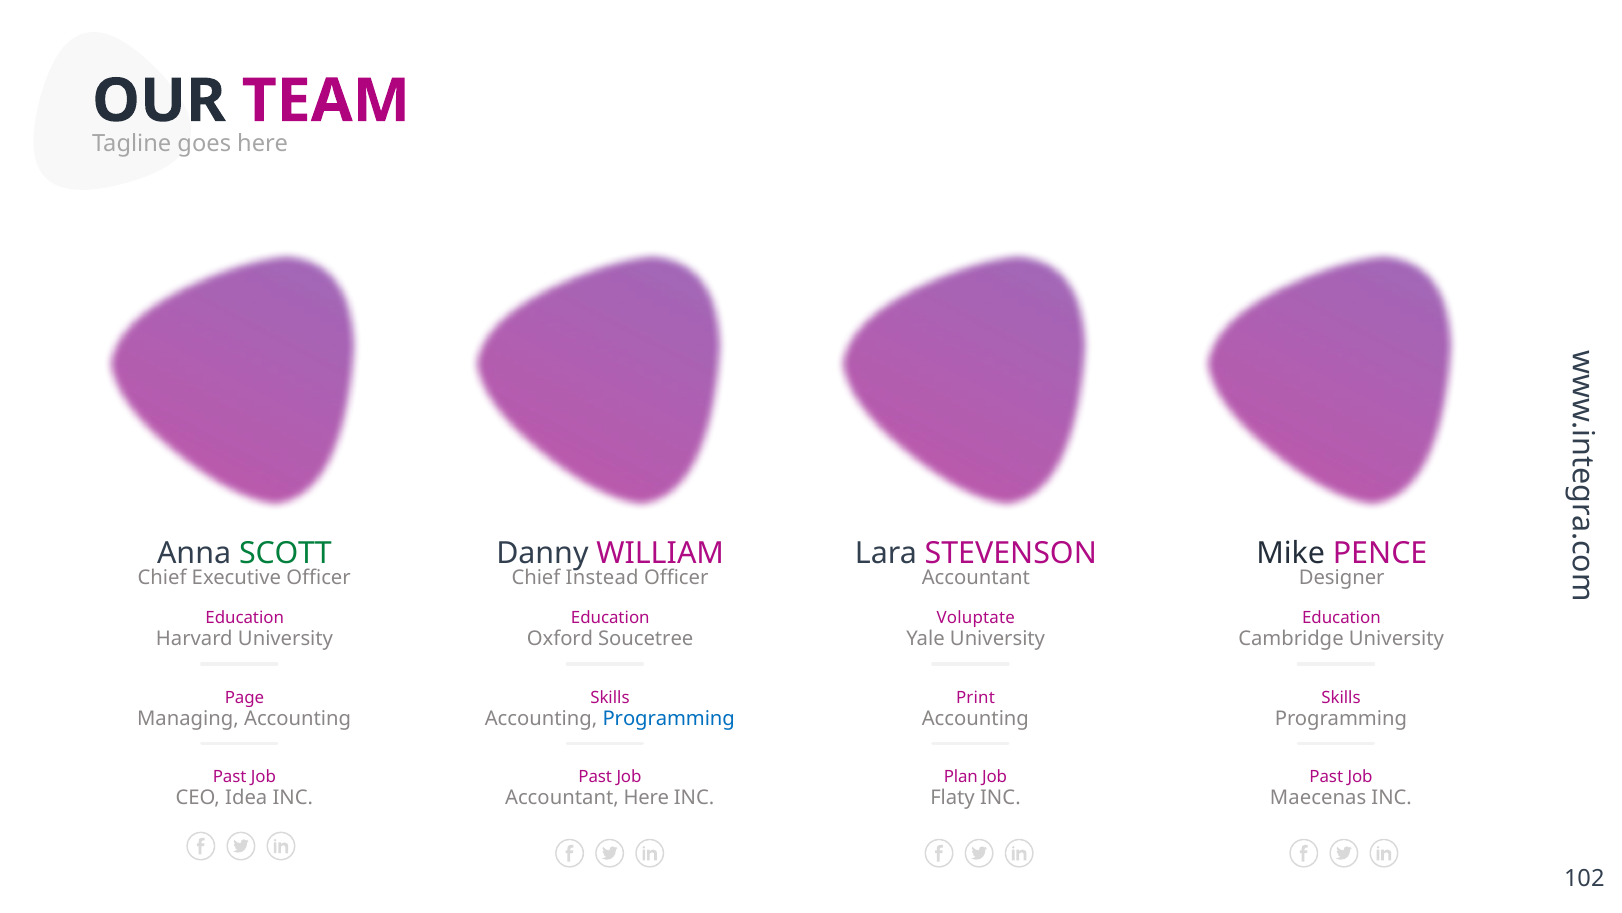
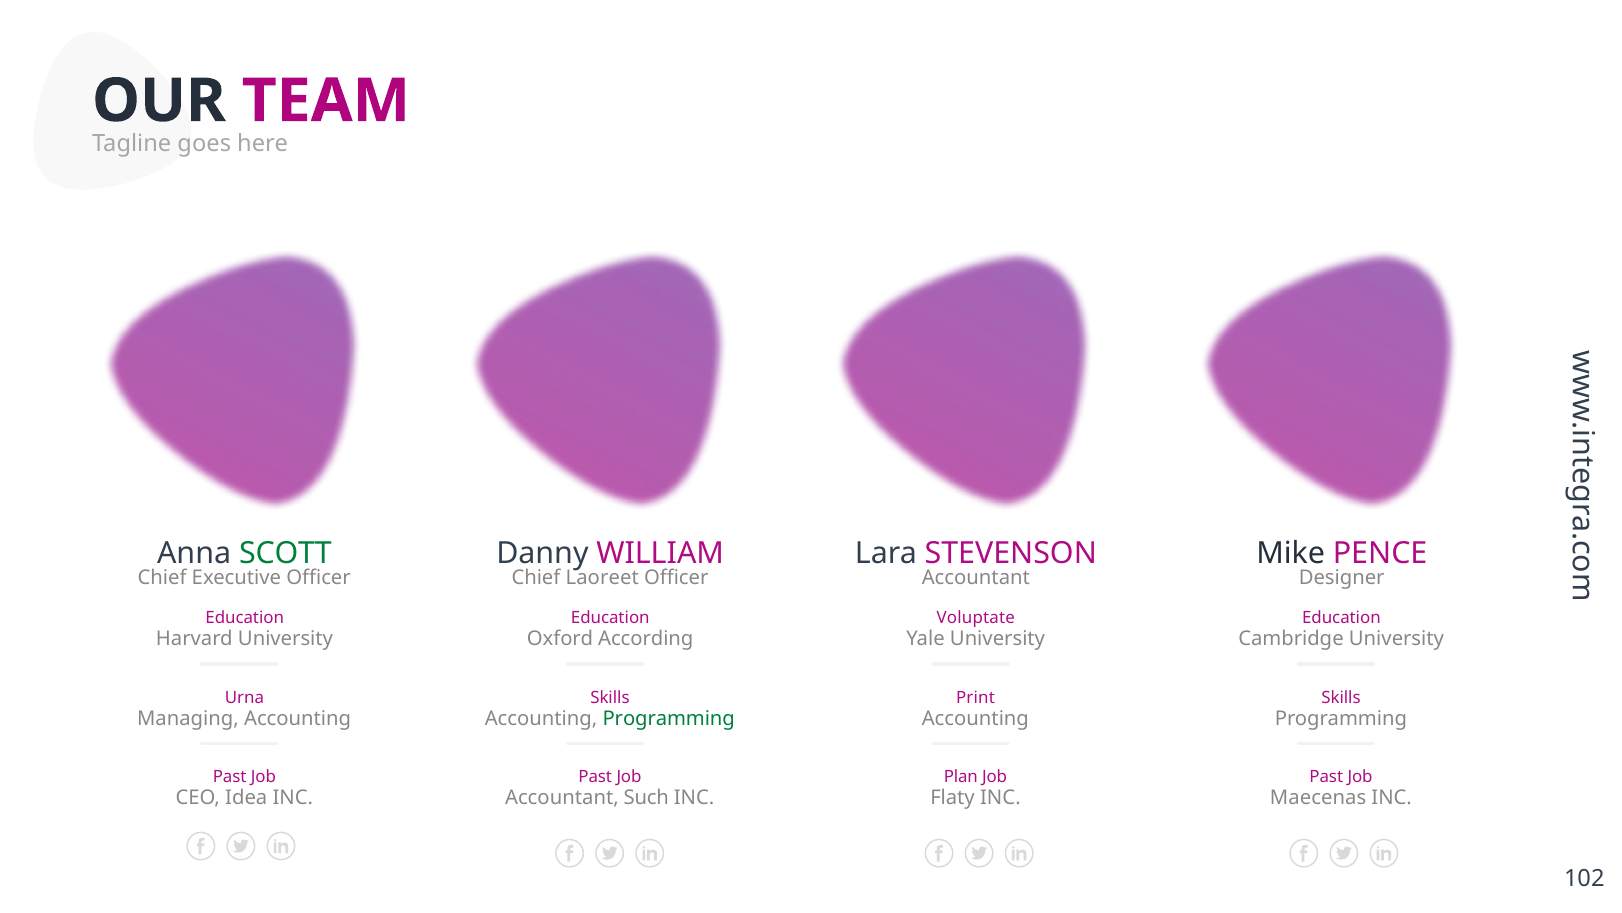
Instead: Instead -> Laoreet (602, 578)
Soucetree: Soucetree -> According (646, 638)
Page: Page -> Urna (244, 697)
Programming colour: blue -> green (669, 718)
Accountant Here: Here -> Such (646, 797)
